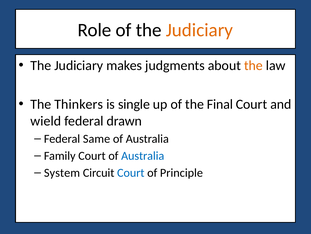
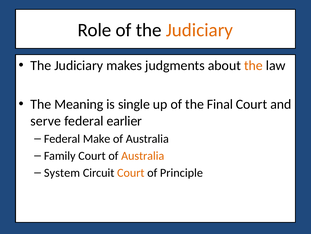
Thinkers: Thinkers -> Meaning (79, 104)
wield: wield -> serve (46, 121)
drawn: drawn -> earlier (124, 121)
Same: Same -> Make (97, 138)
Australia colour: blue -> orange (143, 155)
Court colour: blue -> orange (131, 172)
